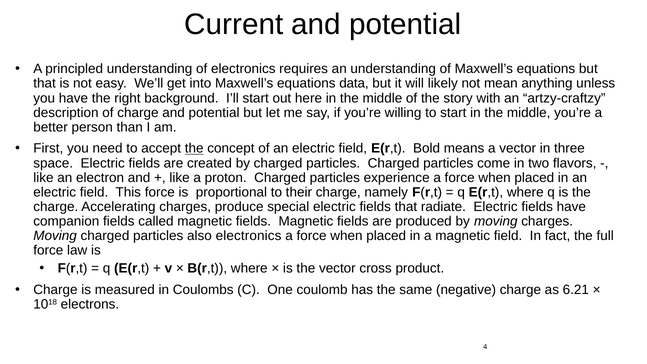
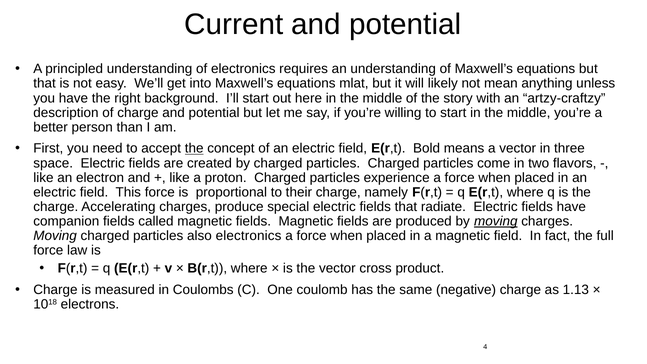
data: data -> mlat (354, 84)
moving underline: none -> present (496, 221)
6.21: 6.21 -> 1.13 (576, 290)
